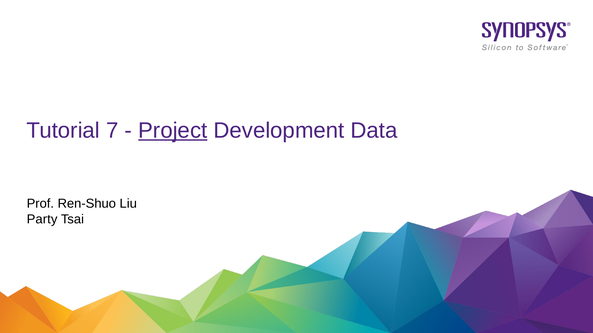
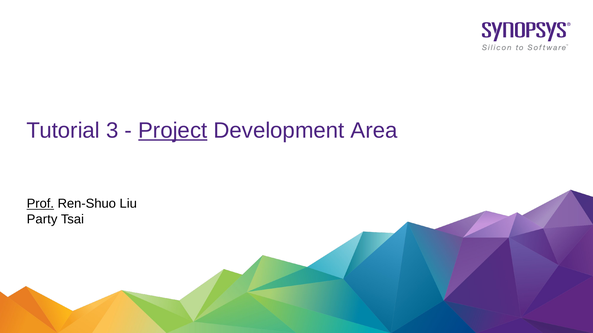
7: 7 -> 3 (112, 131)
Data: Data -> Area (374, 131)
Prof underline: none -> present (40, 204)
